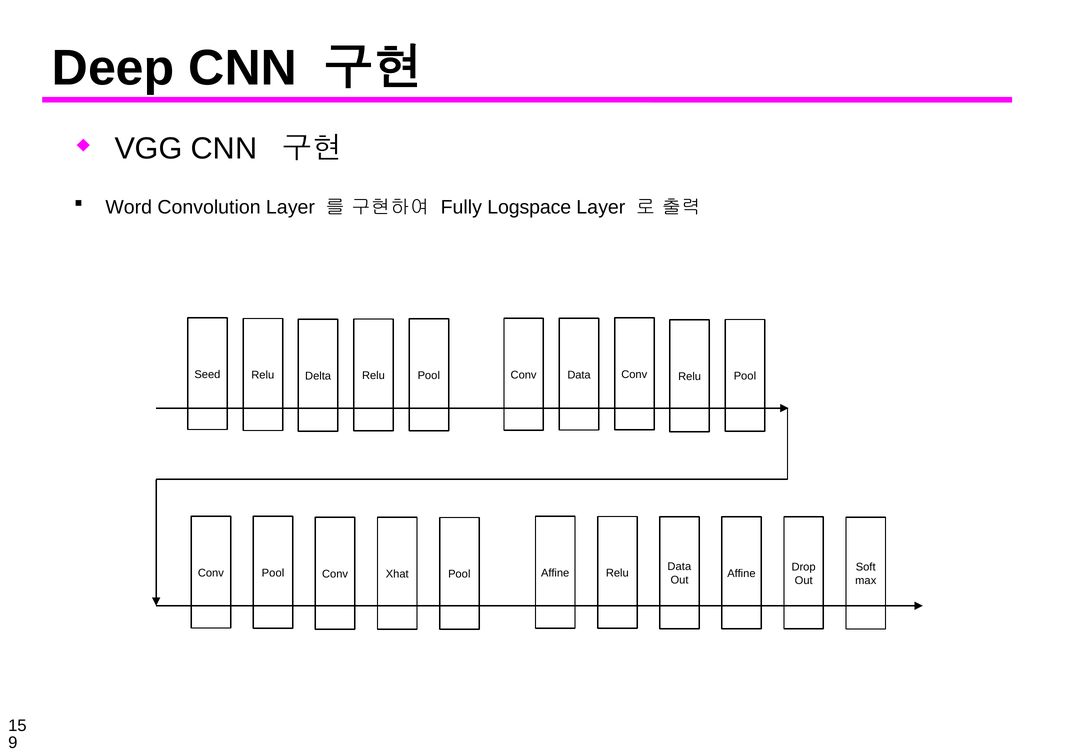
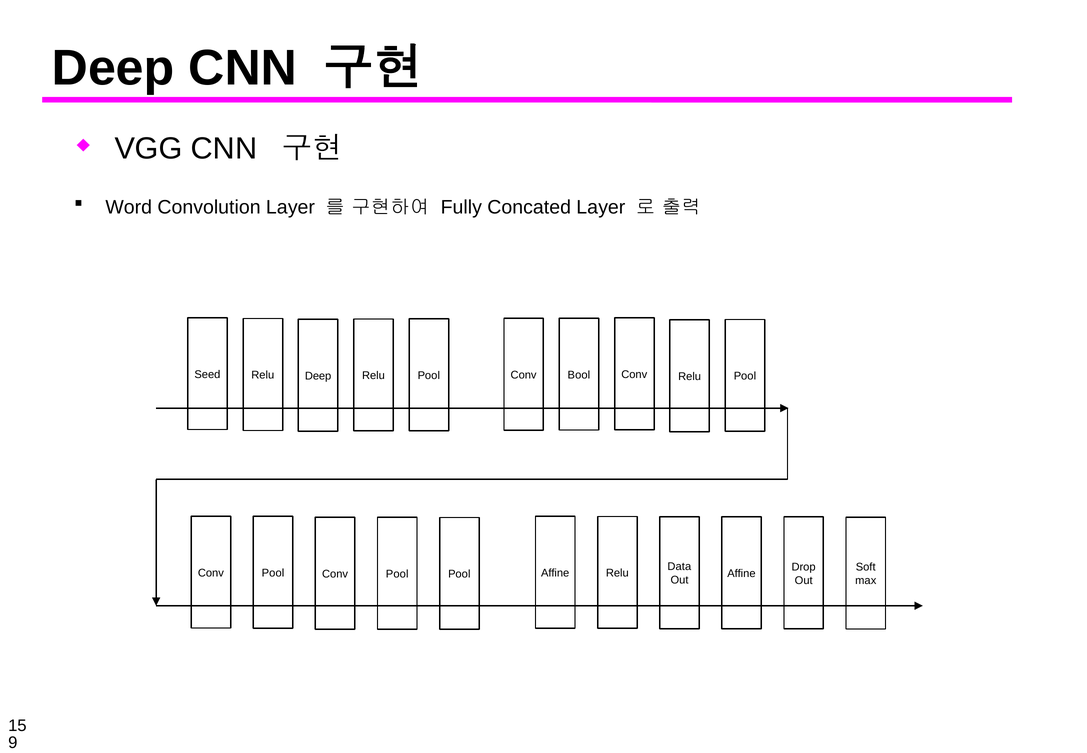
Logspace: Logspace -> Concated (529, 207)
Relu Delta: Delta -> Deep (318, 376)
Conv Data: Data -> Bool (579, 375)
Xhat: Xhat -> Pool (397, 574)
